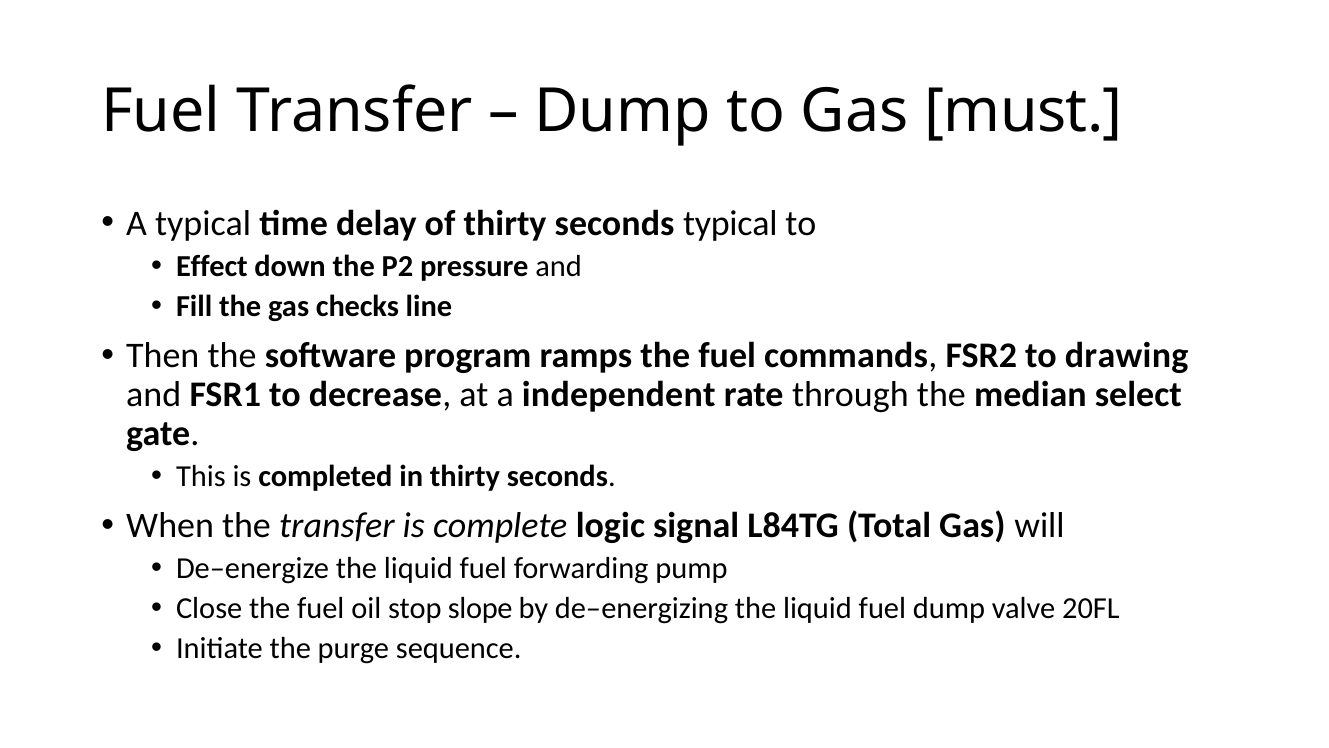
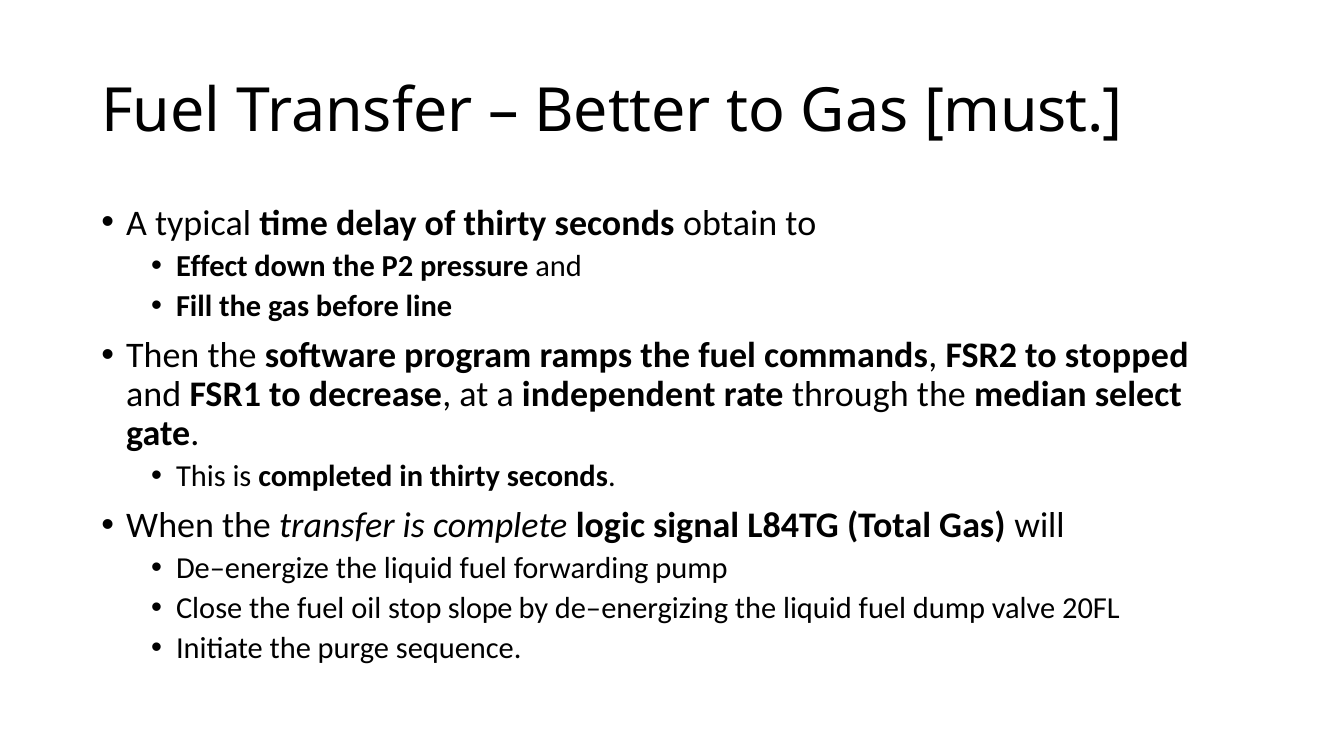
Dump: Dump -> Better (623, 112)
seconds typical: typical -> obtain (730, 223)
checks: checks -> before (357, 306)
drawing: drawing -> stopped (1127, 355)
